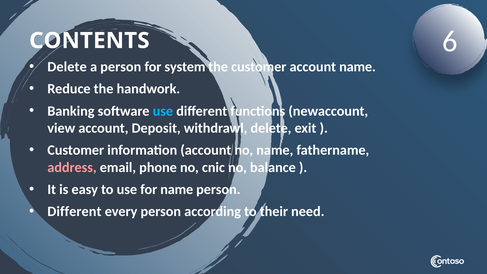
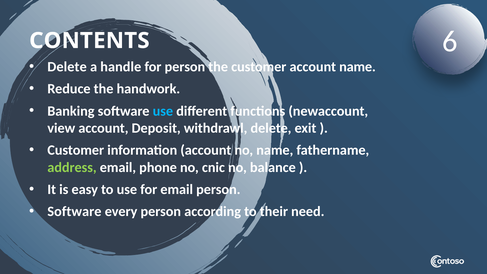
a person: person -> handle (121, 67)
for system: system -> person (185, 67)
address colour: pink -> light green (72, 167)
for name: name -> email (177, 189)
Different: Different -> Software (74, 212)
